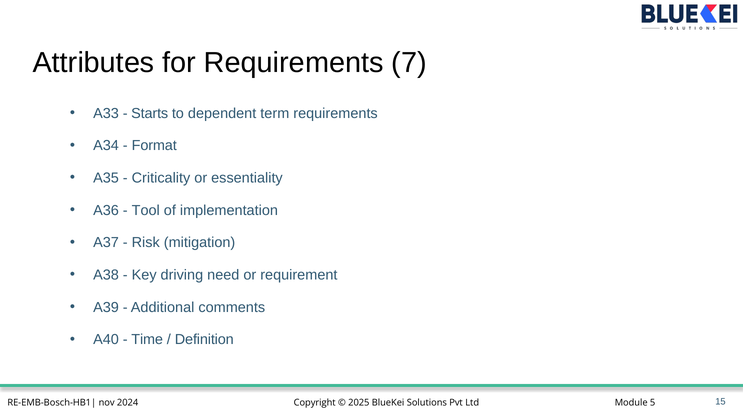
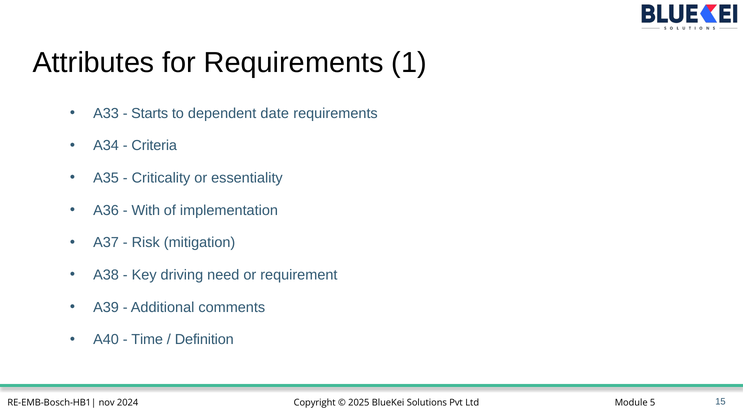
7: 7 -> 1 (409, 63)
term: term -> date (275, 113)
Format: Format -> Criteria (154, 146)
Tool: Tool -> With (146, 210)
